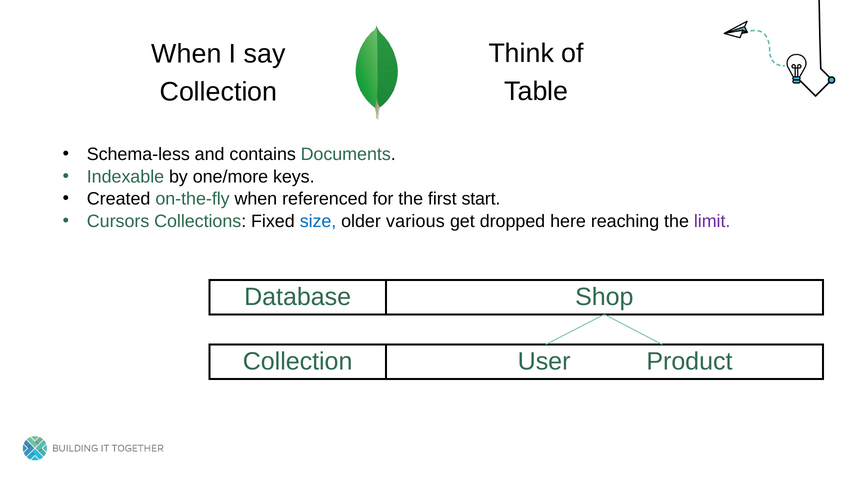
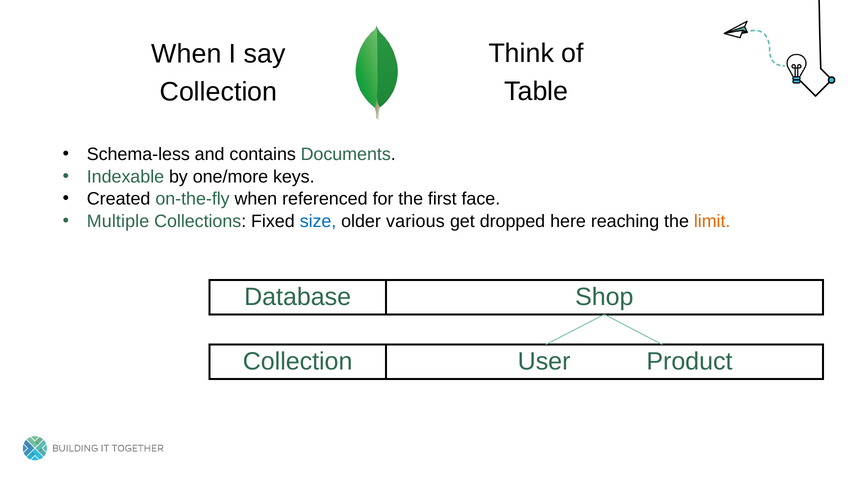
start: start -> face (481, 199)
Cursors: Cursors -> Multiple (118, 221)
limit colour: purple -> orange (712, 221)
